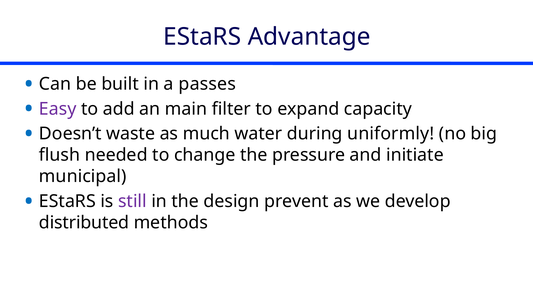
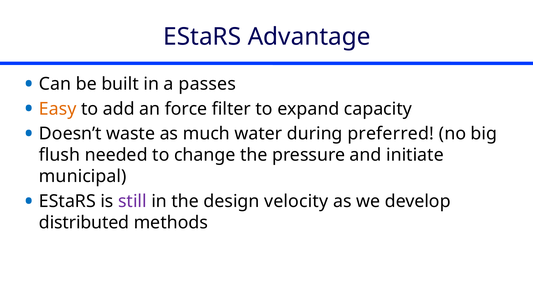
Easy colour: purple -> orange (58, 109)
main: main -> force (186, 109)
uniformly: uniformly -> preferred (391, 134)
prevent: prevent -> velocity (296, 201)
